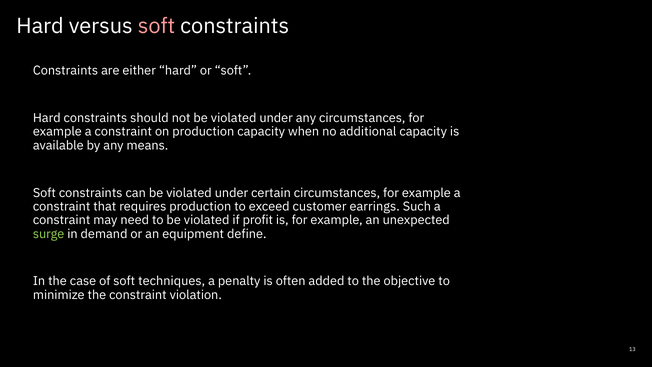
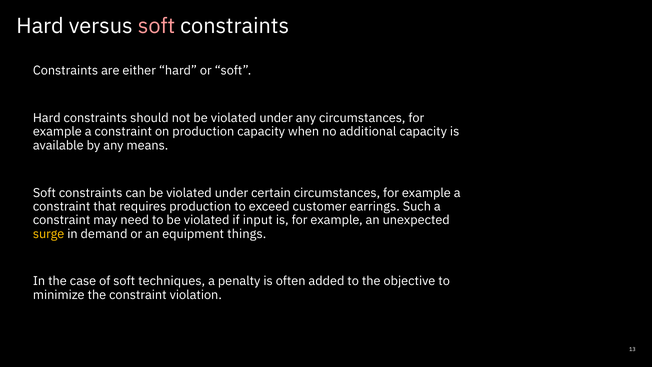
profit: profit -> input (258, 220)
surge colour: light green -> yellow (49, 234)
define: define -> things (247, 234)
